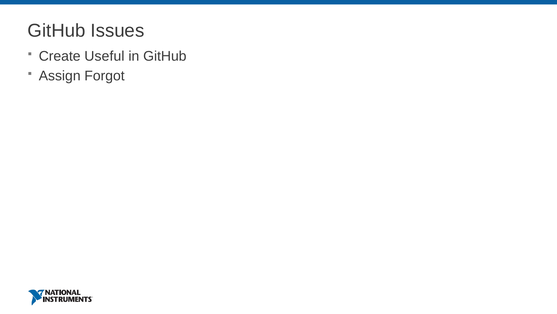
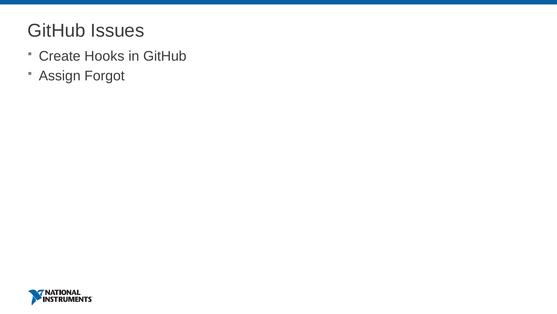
Useful: Useful -> Hooks (104, 56)
